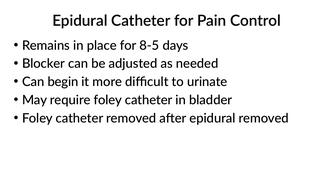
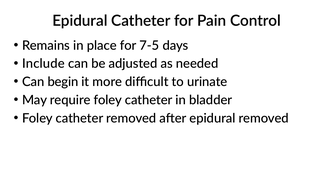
8-5: 8-5 -> 7-5 (149, 45)
Blocker: Blocker -> Include (43, 64)
